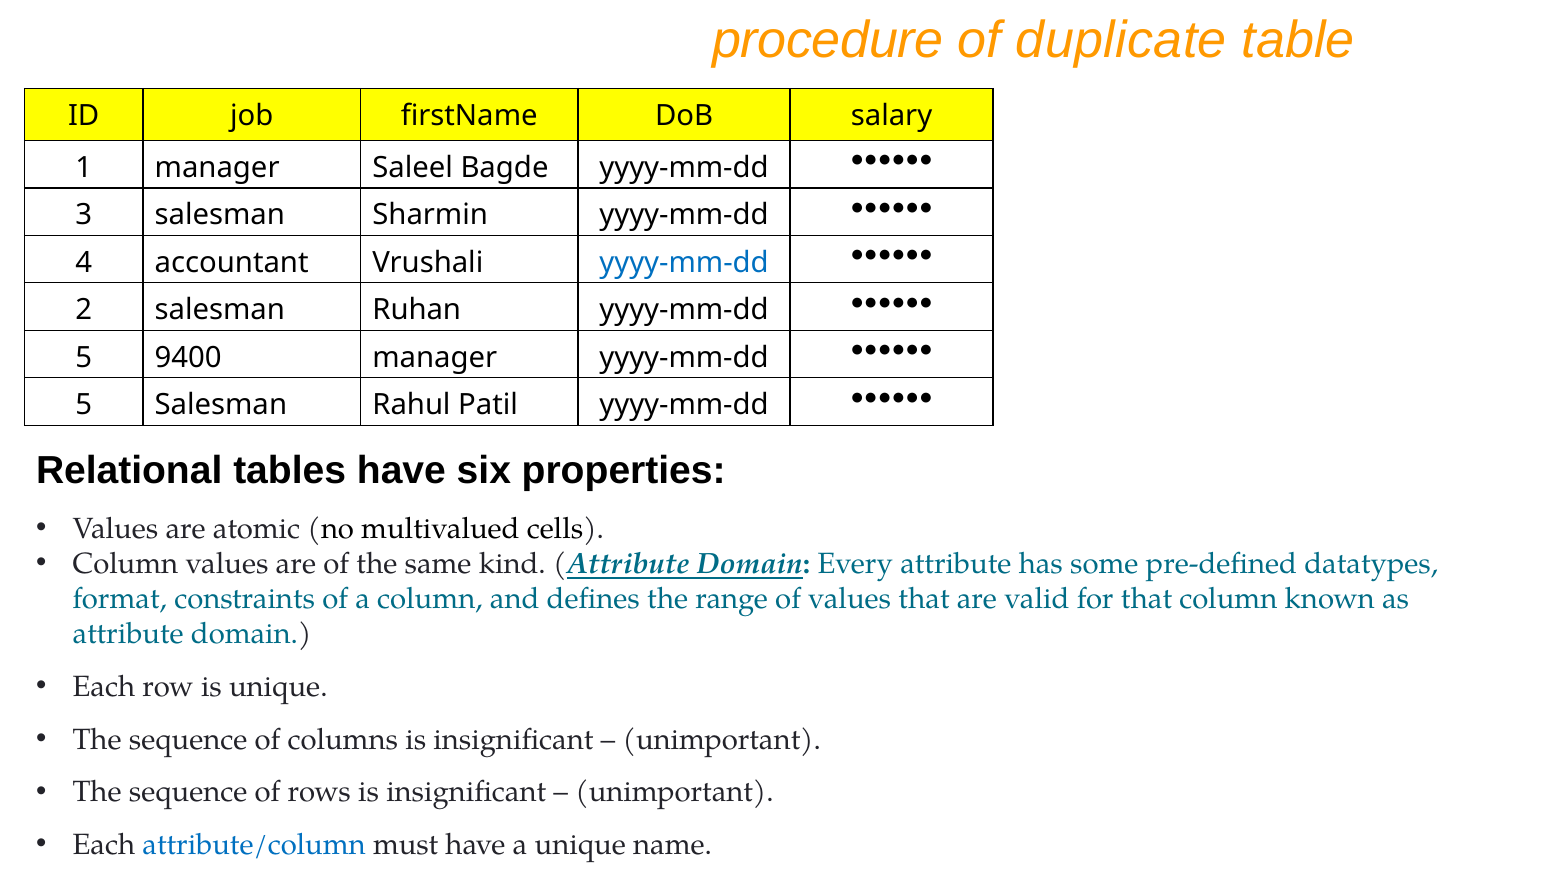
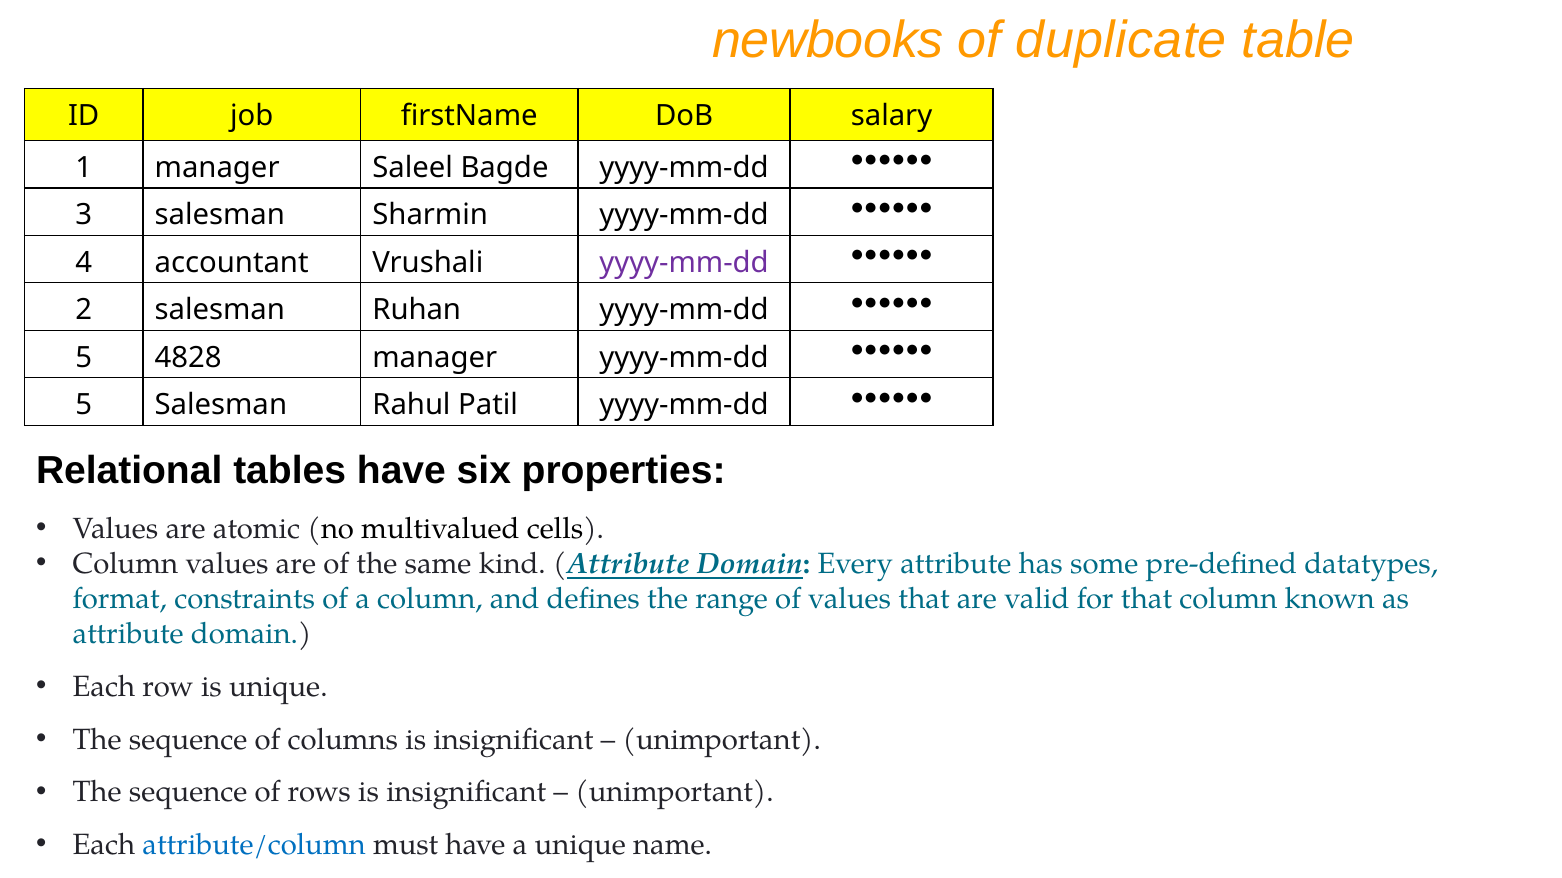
procedure: procedure -> newbooks (828, 41)
yyyy-mm-dd colour: blue -> purple (684, 263)
9400: 9400 -> 4828 (188, 358)
